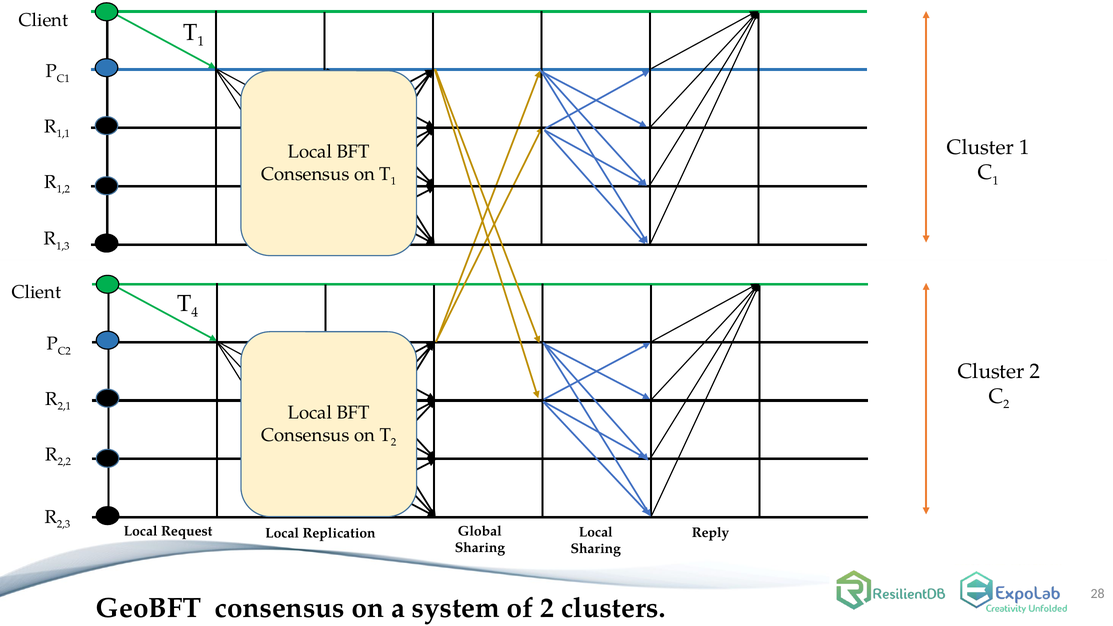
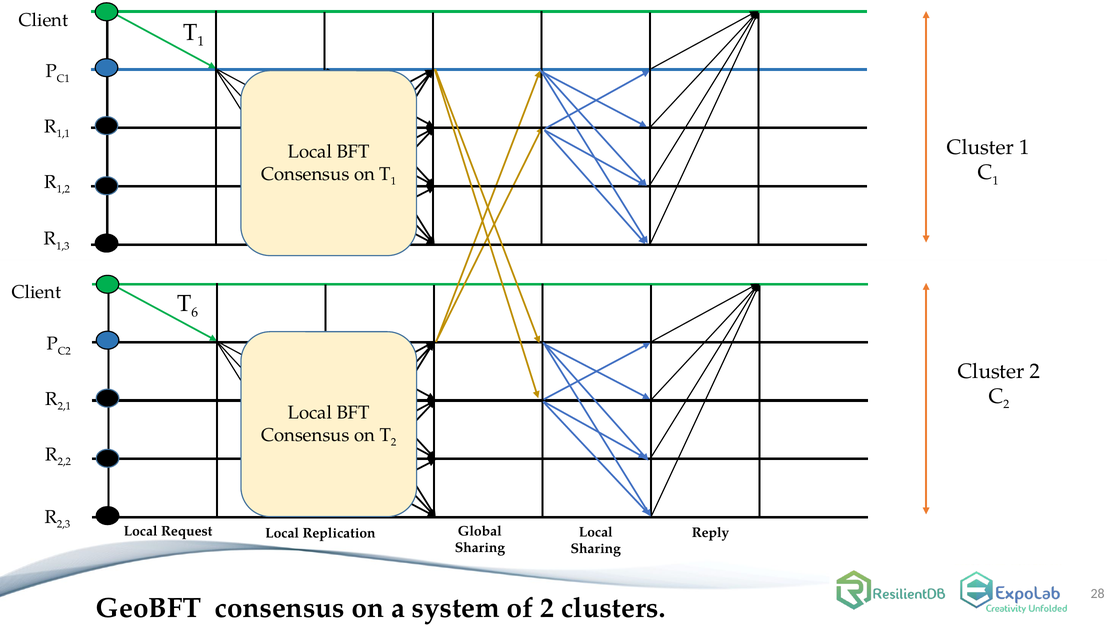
4: 4 -> 6 (195, 313)
